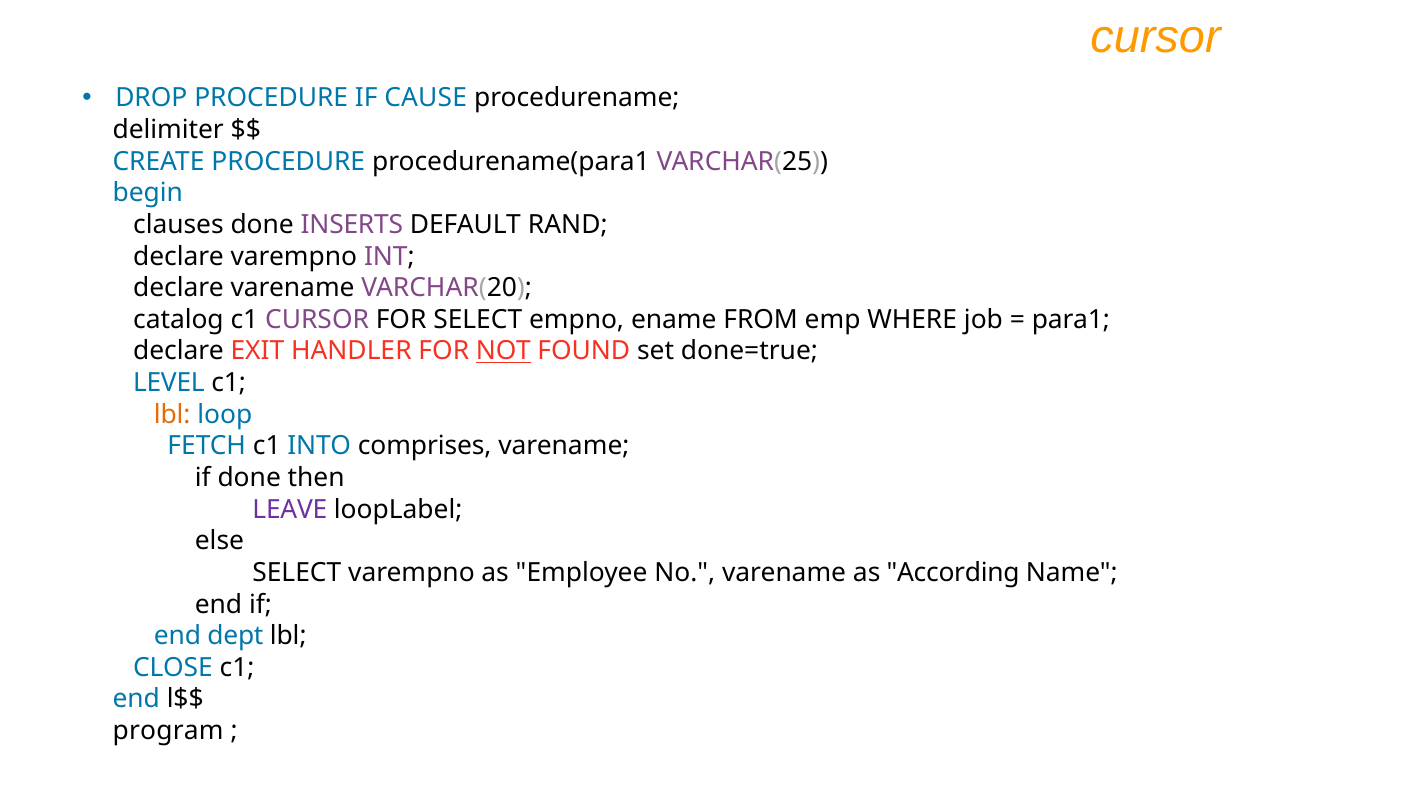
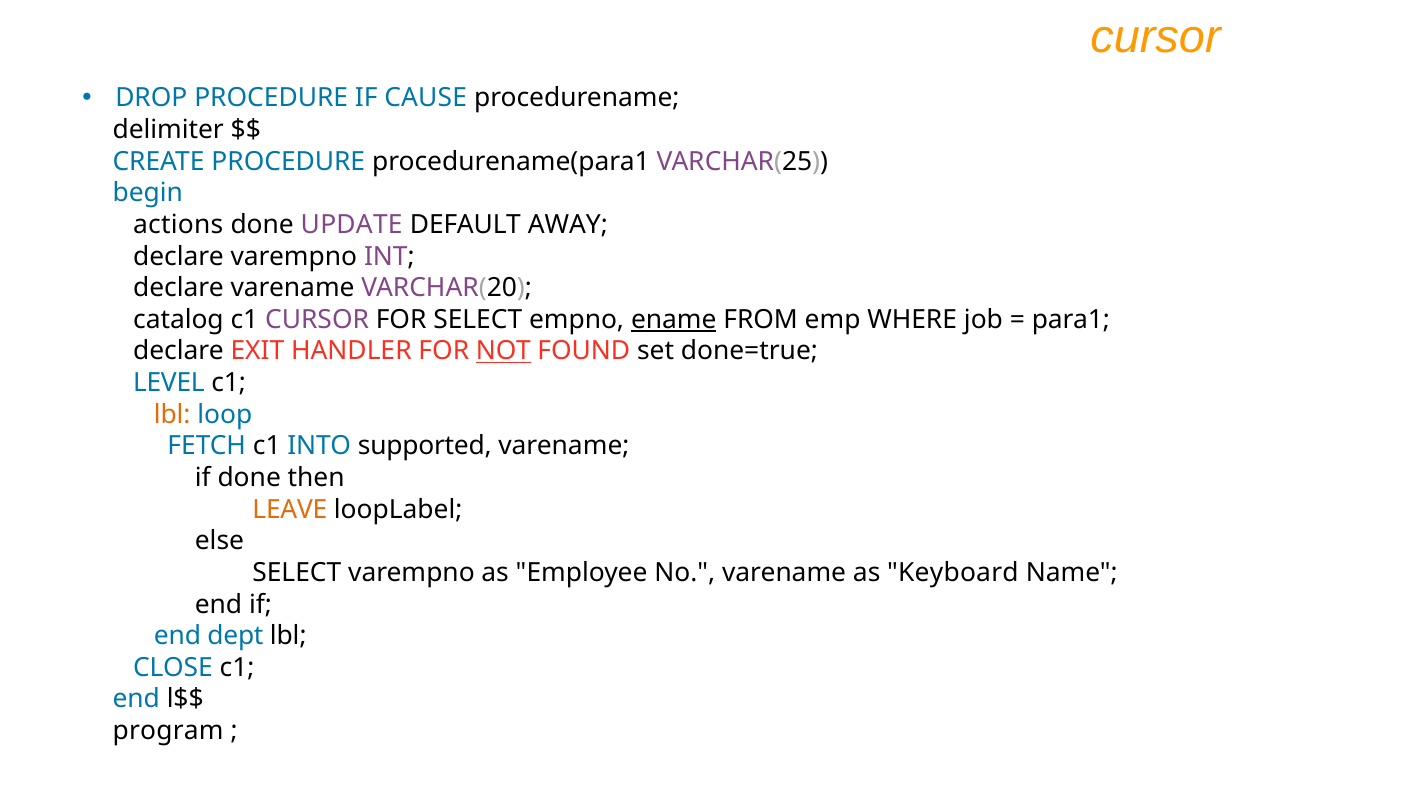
clauses: clauses -> actions (178, 225)
INSERTS: INSERTS -> UPDATE (352, 225)
RAND: RAND -> AWAY (568, 225)
ename underline: none -> present (674, 320)
comprises: comprises -> supported (425, 446)
LEAVE colour: purple -> orange (290, 510)
According: According -> Keyboard (953, 573)
